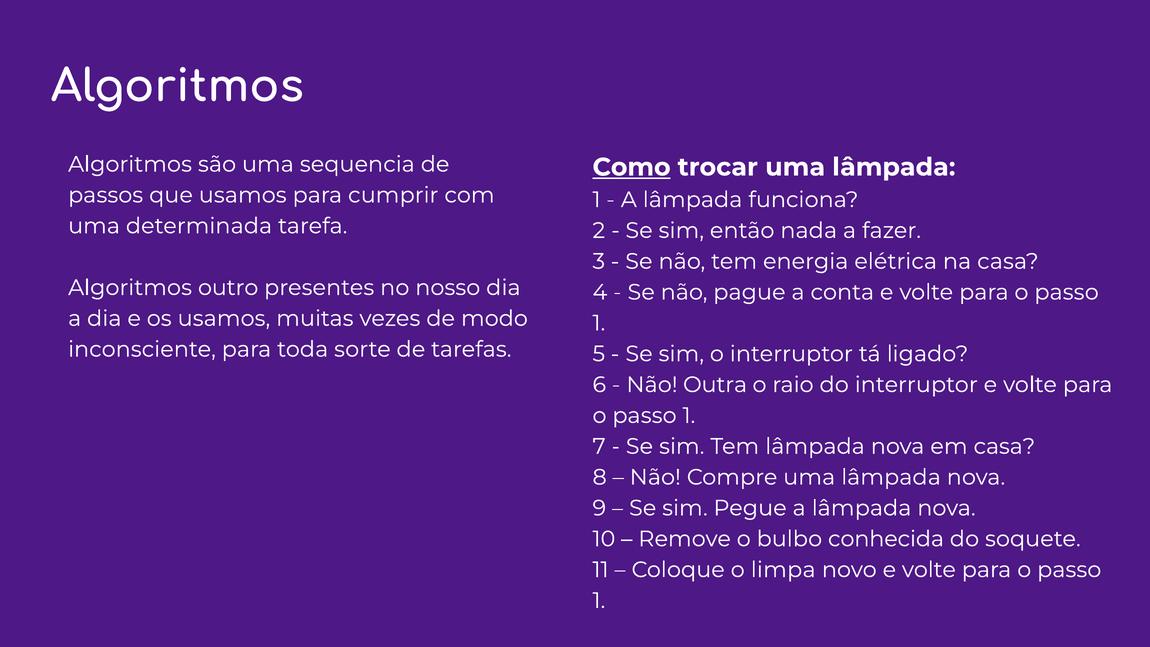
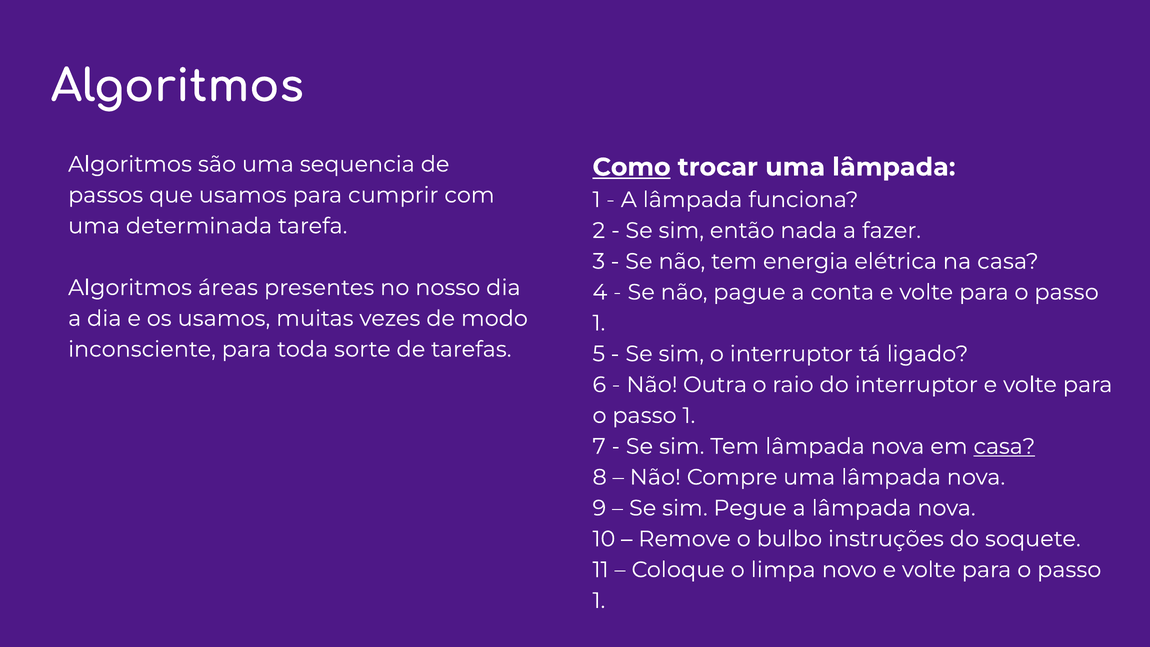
outro: outro -> áreas (228, 288)
casa underline: none -> present (1004, 446)
conhecida: conhecida -> instruções (886, 539)
